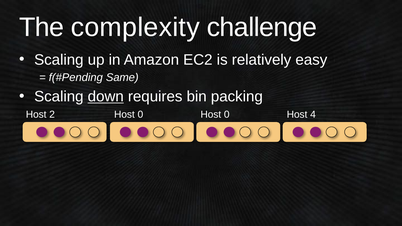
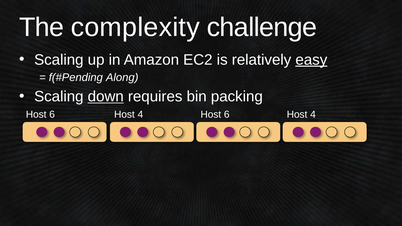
easy underline: none -> present (311, 60)
Same: Same -> Along (122, 78)
2: 2 -> 6 (52, 115)
0: 0 -> 4 (140, 115)
0: 0 -> 6 (227, 115)
